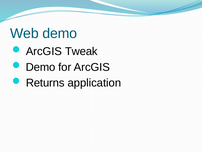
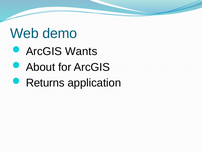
Tweak: Tweak -> Wants (81, 51)
Demo: Demo -> About (40, 67)
